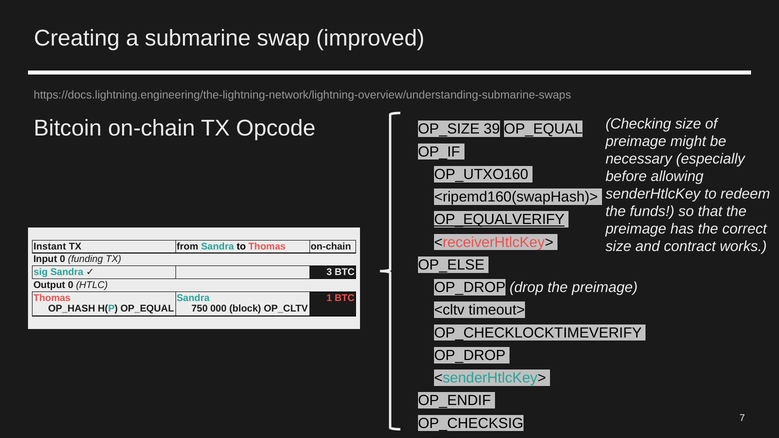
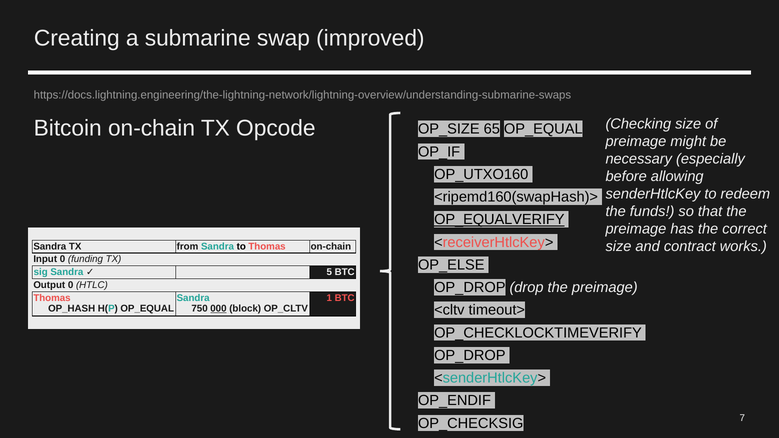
39: 39 -> 65 (492, 129)
Instant: Instant -> Sandra (50, 247)
3: 3 -> 5 (329, 272)
000 underline: none -> present (218, 309)
